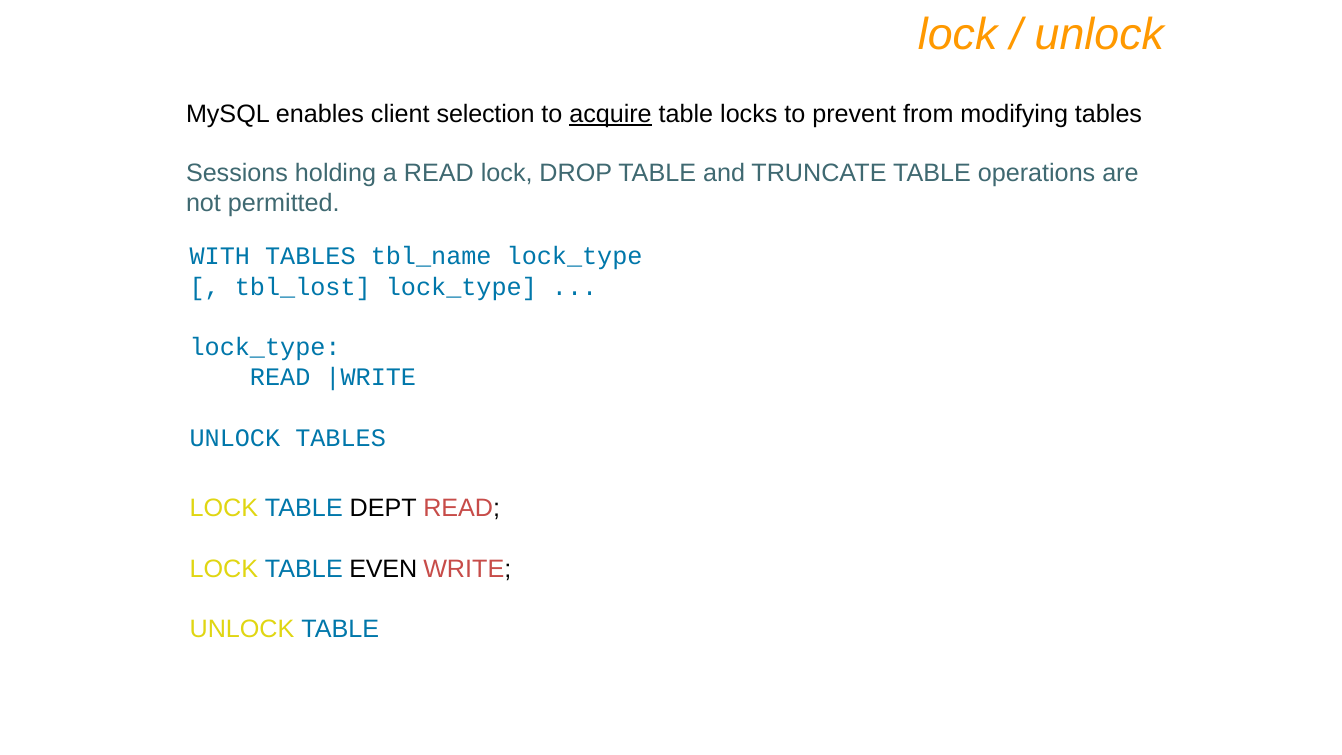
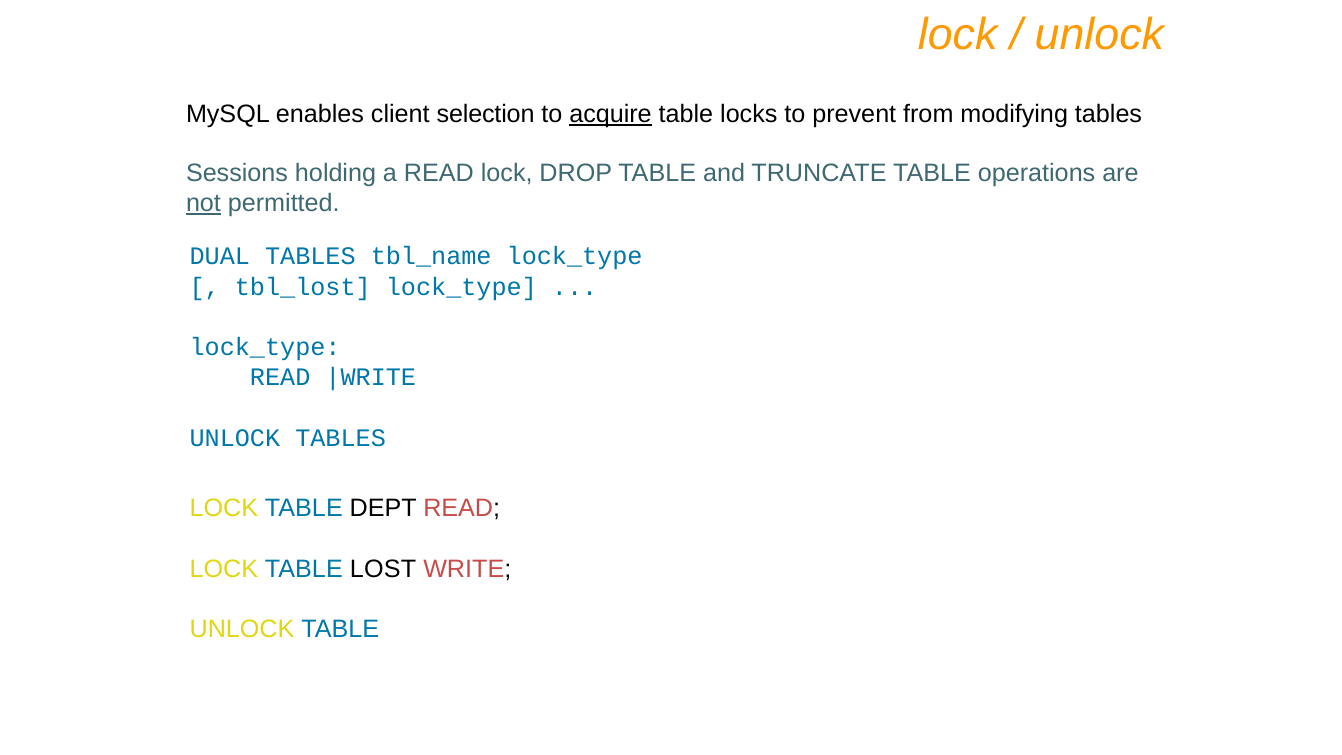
not underline: none -> present (203, 203)
WITH: WITH -> DUAL (220, 257)
EVEN: EVEN -> LOST (383, 569)
